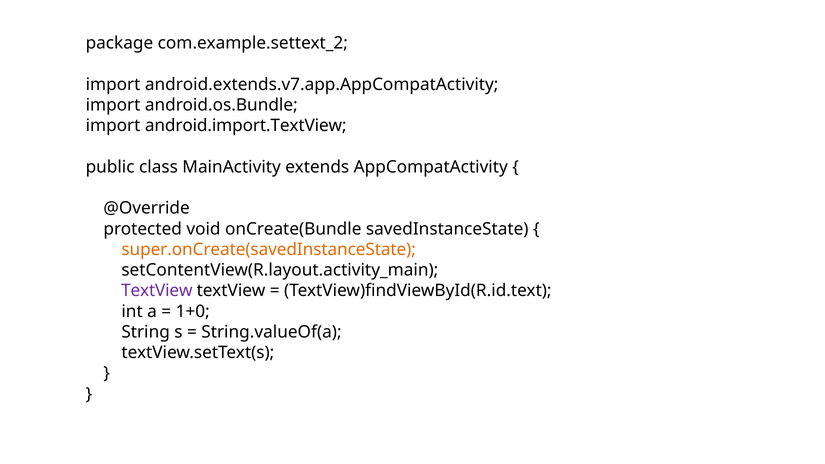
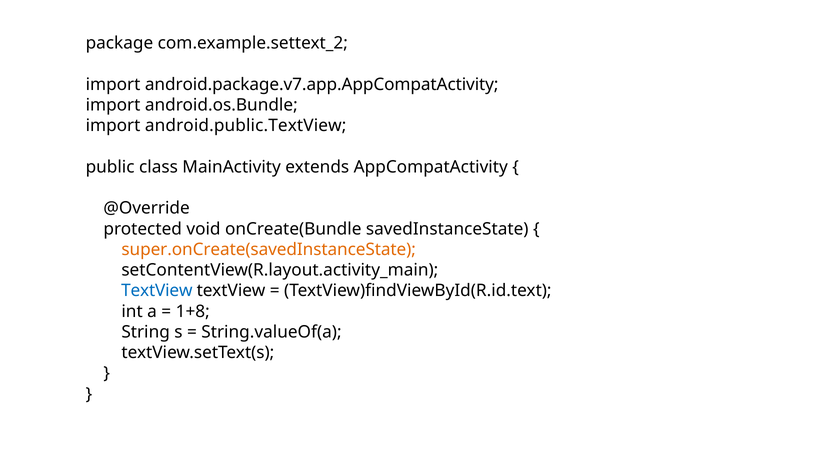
android.extends.v7.app.AppCompatActivity: android.extends.v7.app.AppCompatActivity -> android.package.v7.app.AppCompatActivity (322, 84)
android.import.TextView: android.import.TextView -> android.public.TextView (246, 126)
TextView colour: purple -> blue (157, 291)
1+0: 1+0 -> 1+8 (193, 311)
